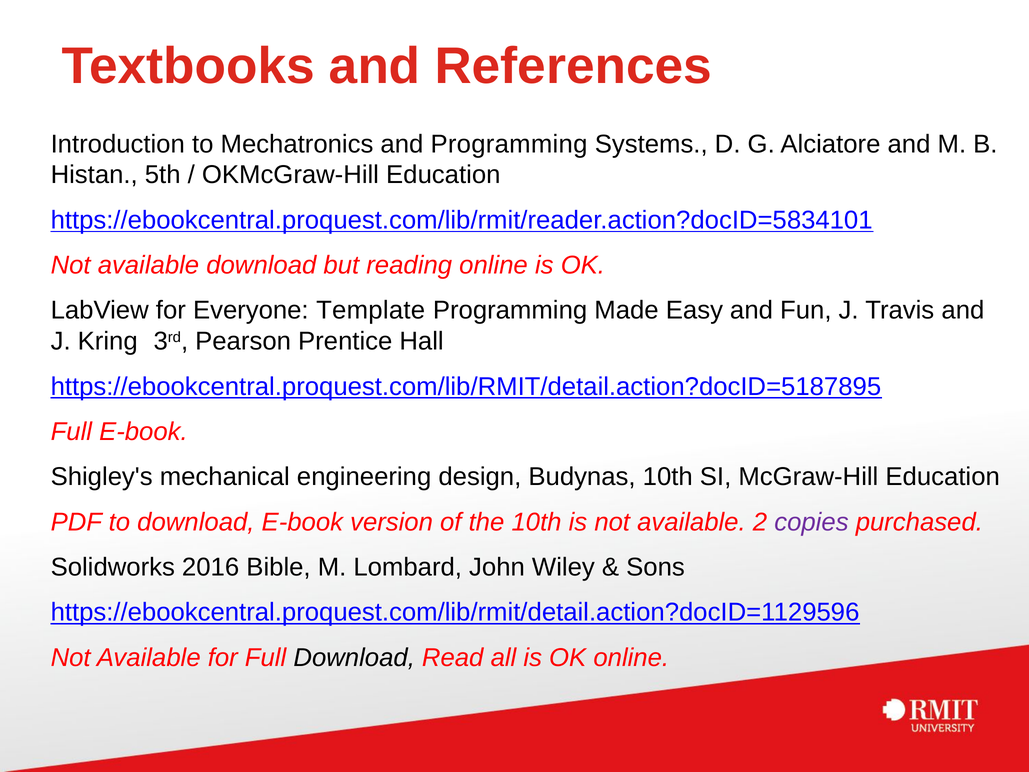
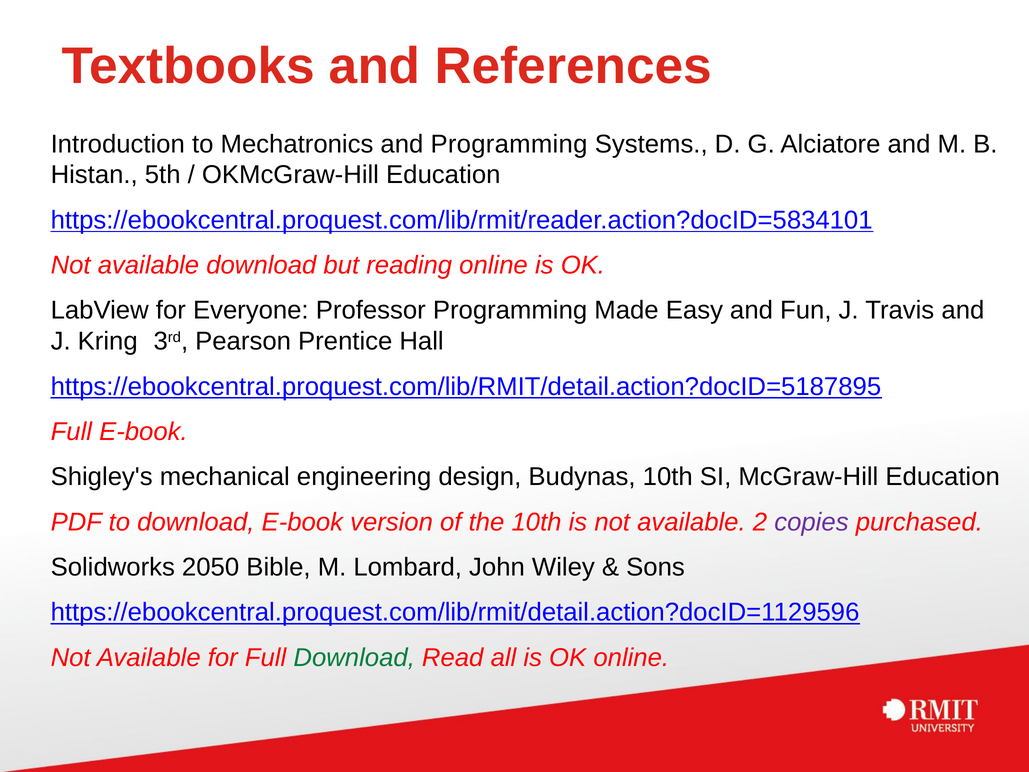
Template: Template -> Professor (371, 310)
2016: 2016 -> 2050 (211, 567)
Download colour: black -> green (354, 657)
